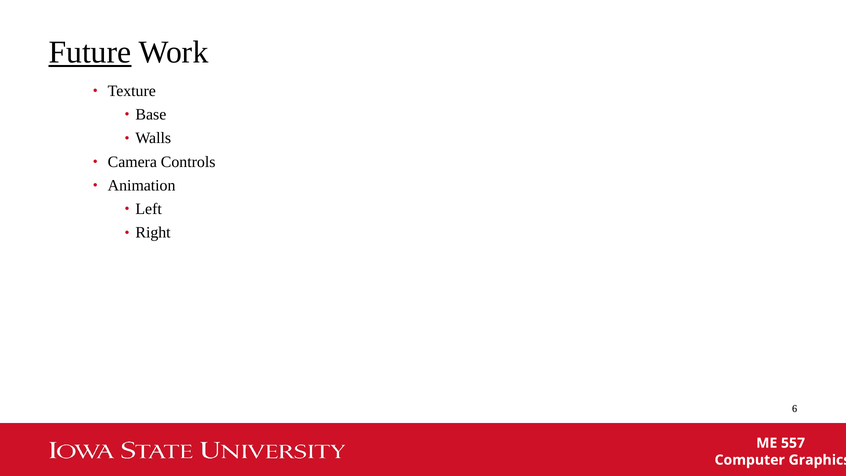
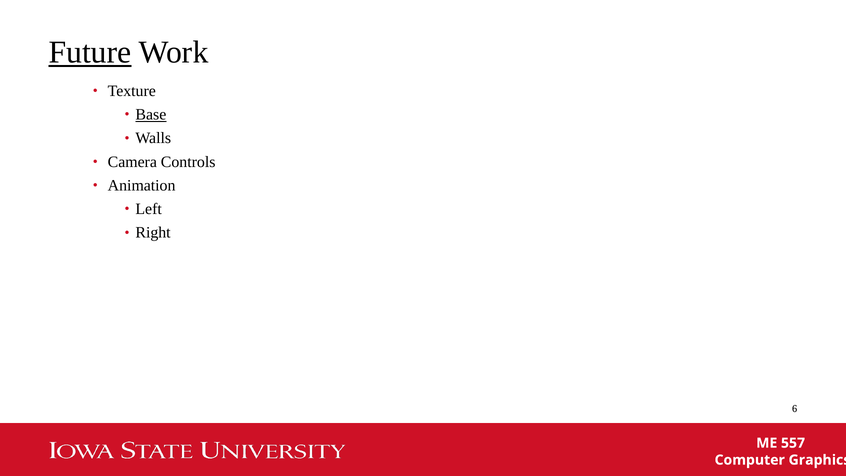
Base underline: none -> present (151, 115)
